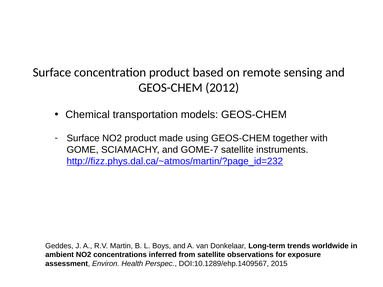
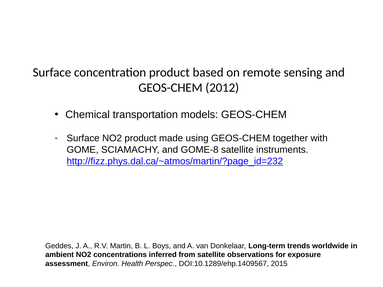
GOME-7: GOME-7 -> GOME-8 (200, 150)
